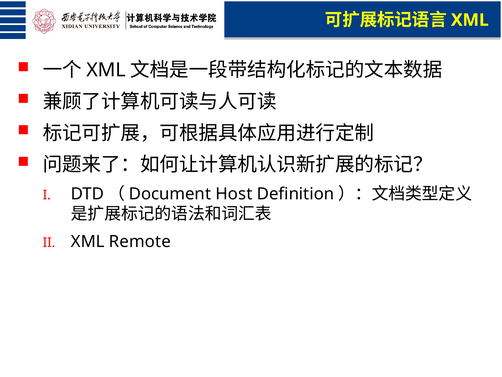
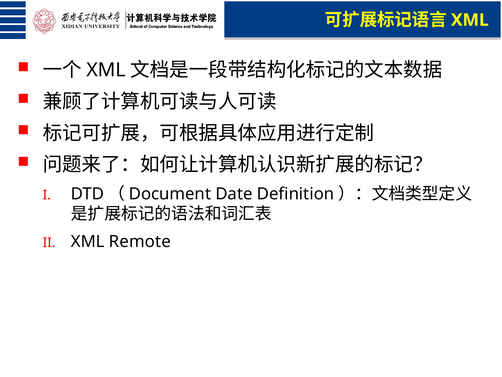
Host: Host -> Date (234, 194)
